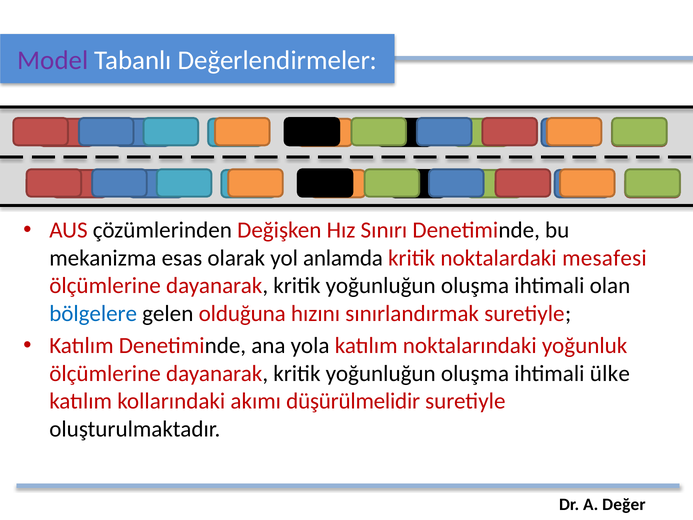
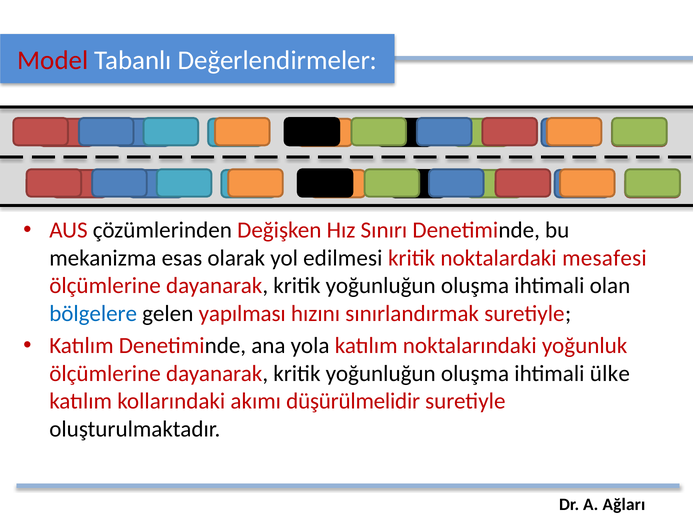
Model colour: purple -> red (53, 60)
anlamda: anlamda -> edilmesi (343, 258)
olduğuna: olduğuna -> yapılması (242, 313)
Değer: Değer -> Ağları (624, 504)
